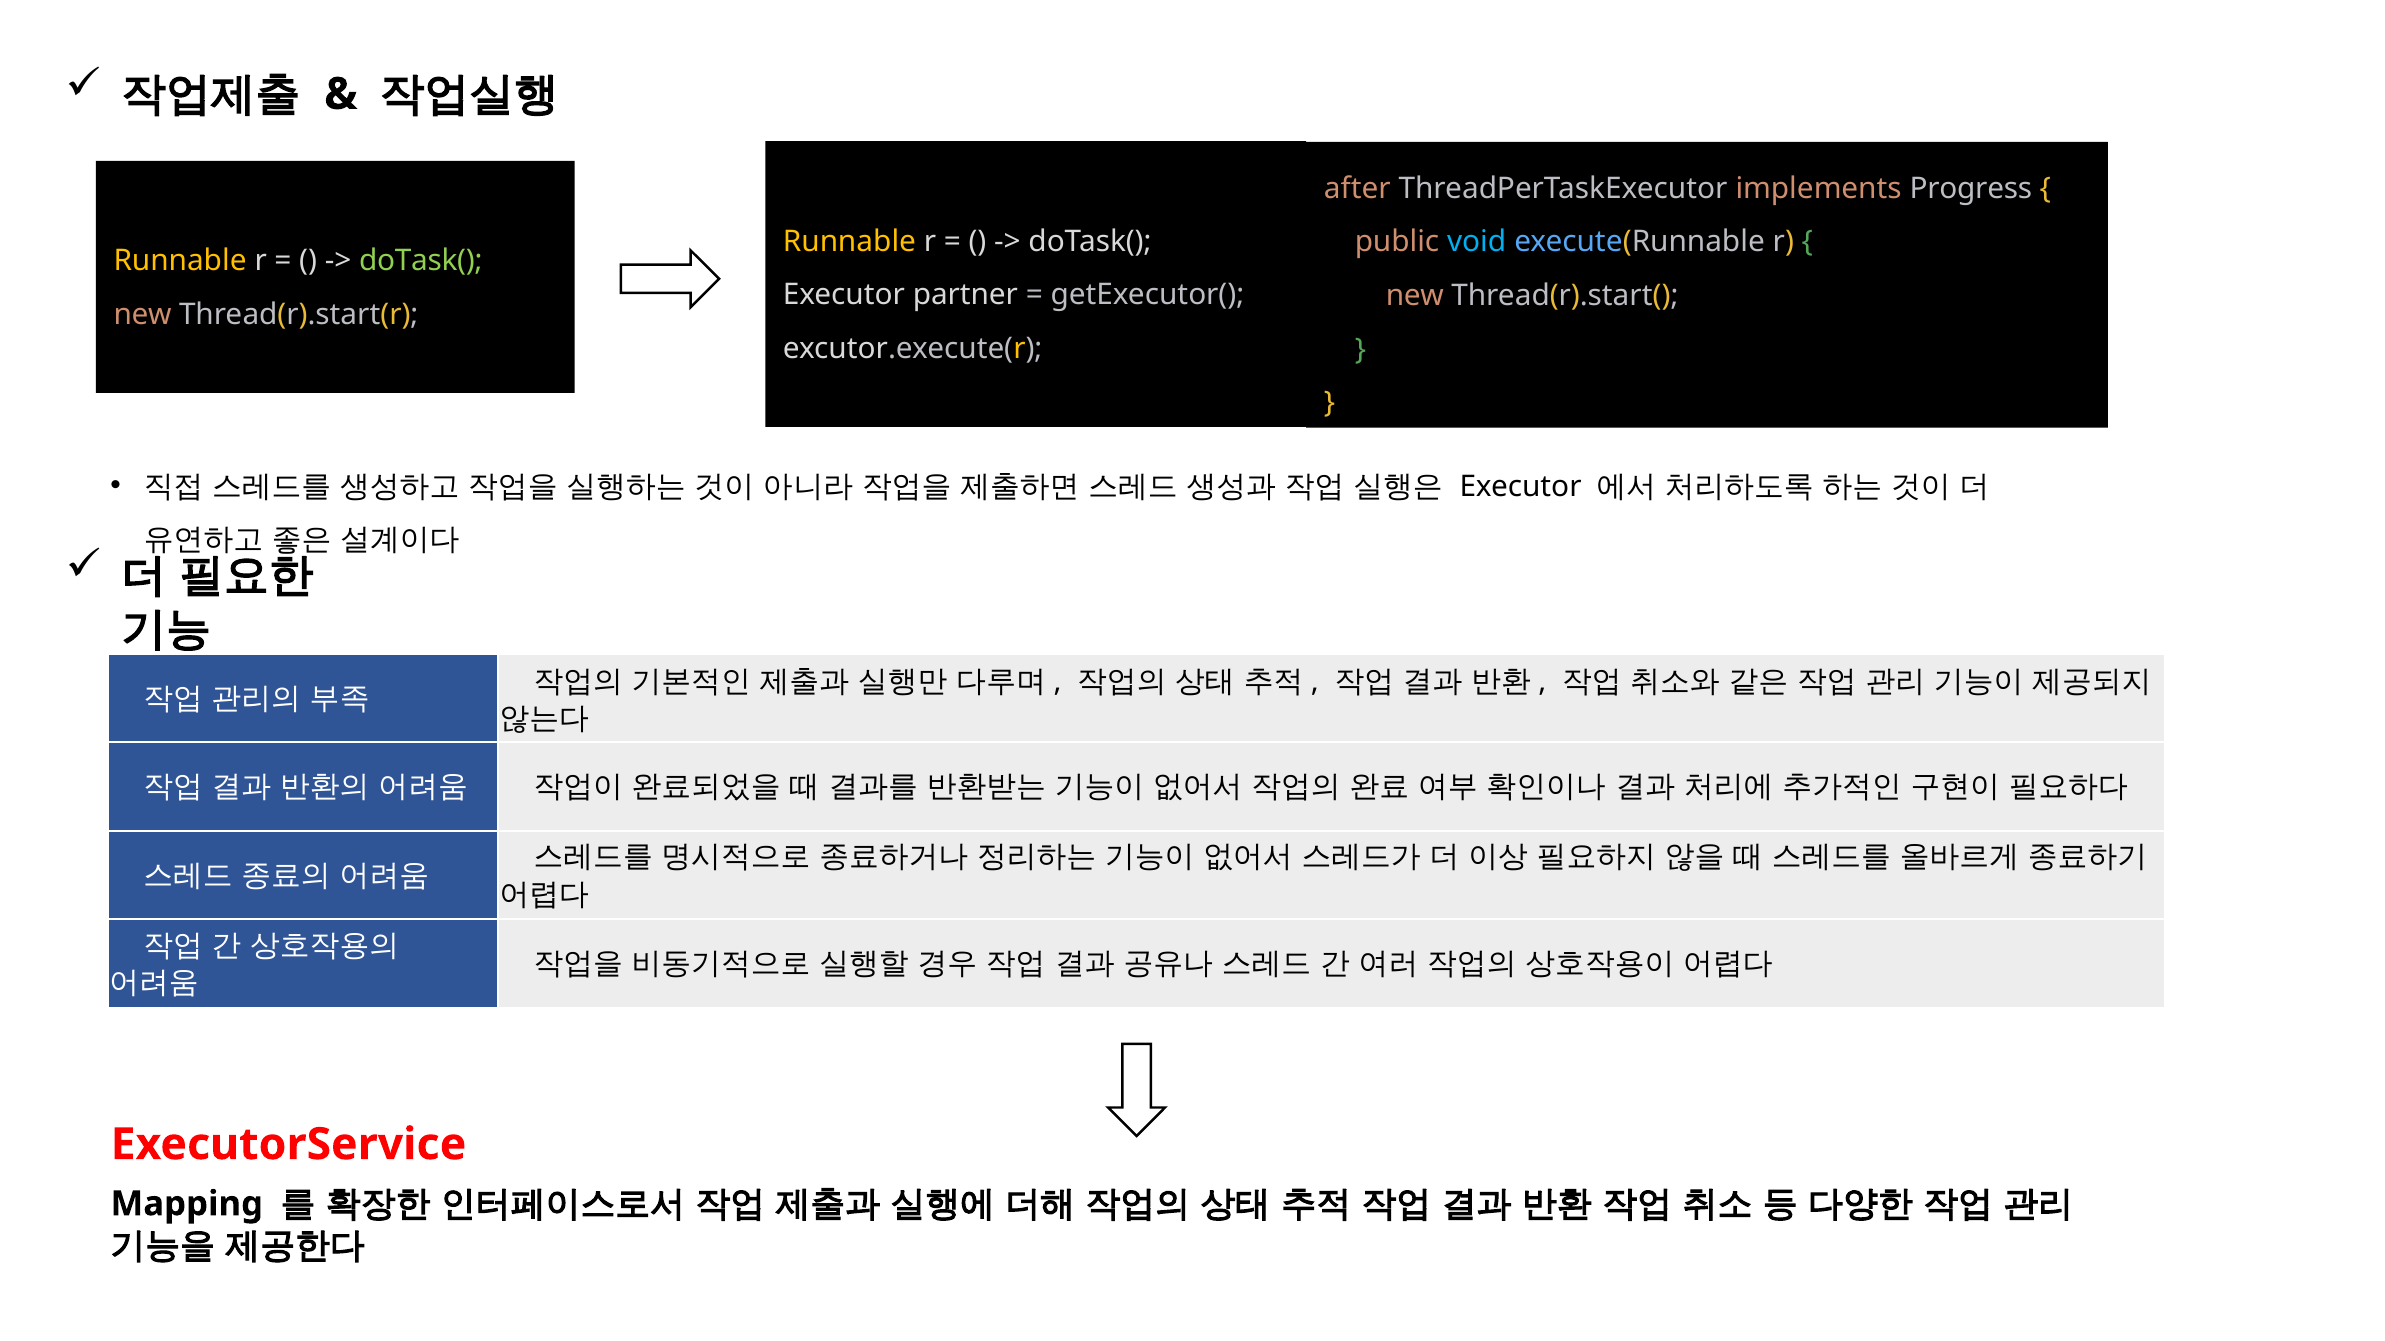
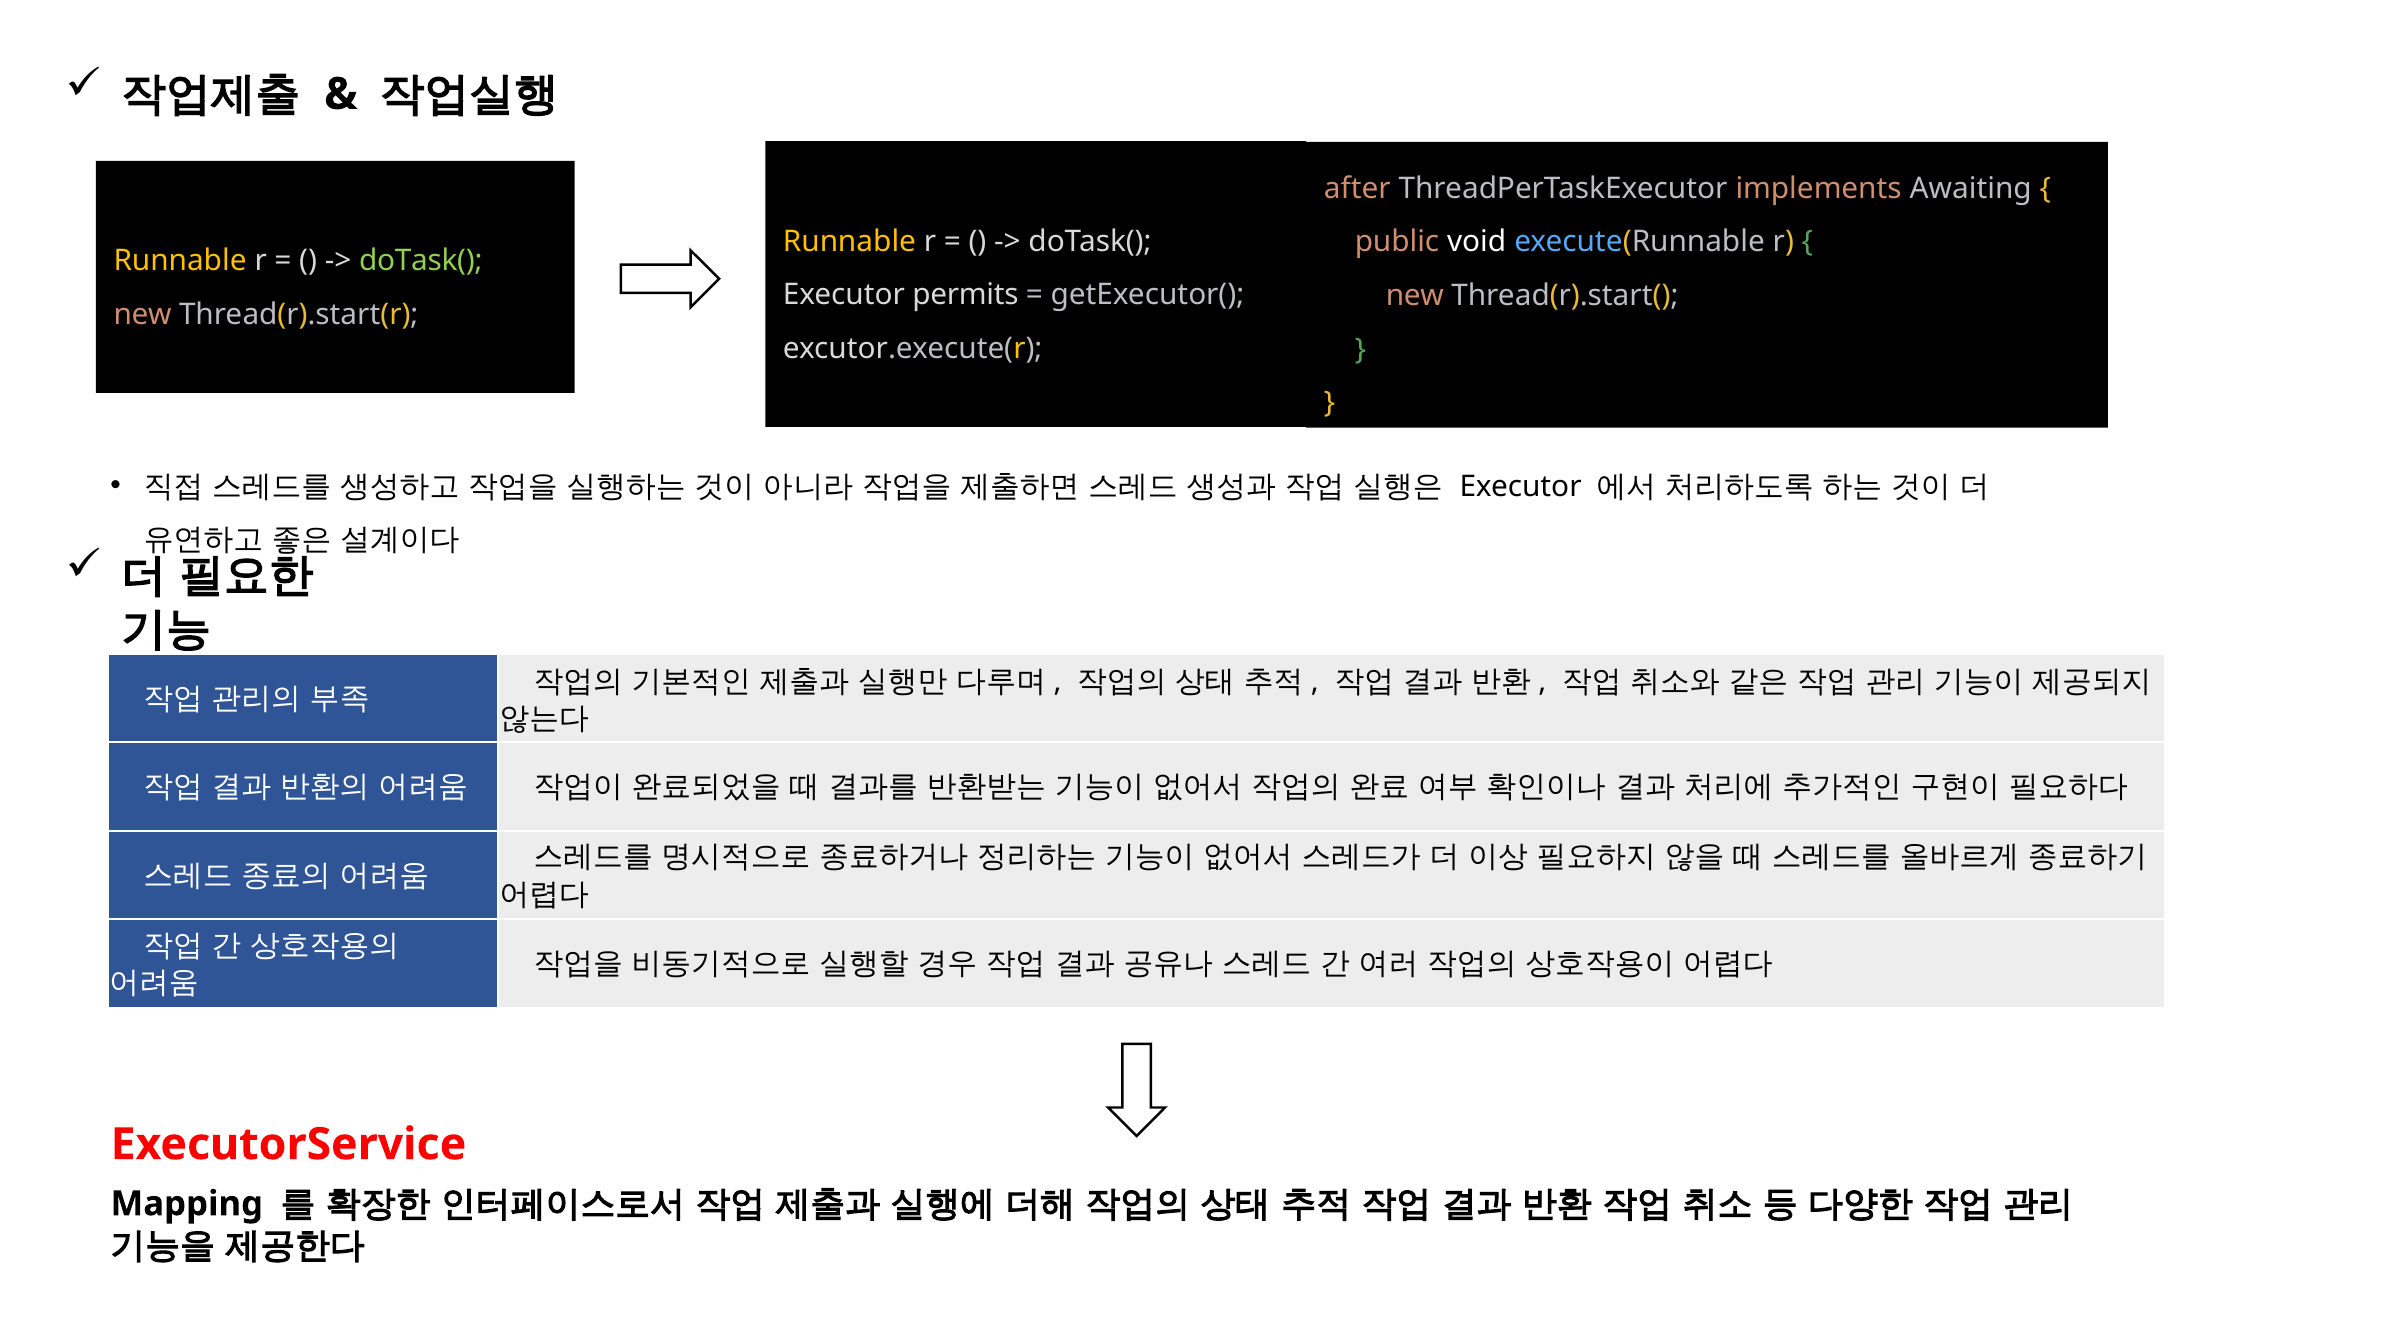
Progress: Progress -> Awaiting (1971, 188)
void colour: light blue -> white (1477, 242)
partner: partner -> permits (966, 295)
